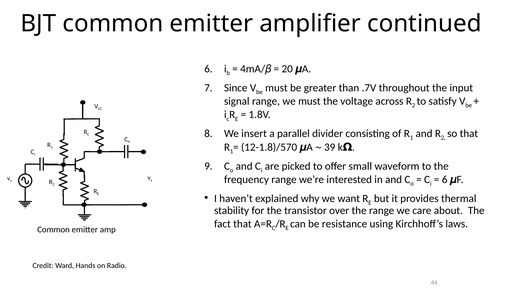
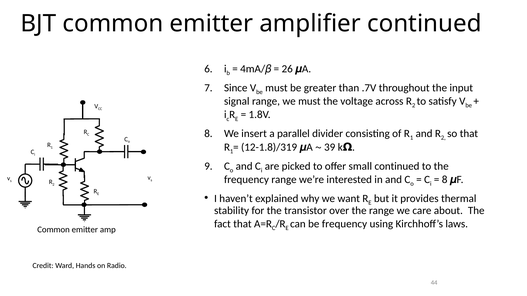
20: 20 -> 26 (287, 69)
12-1.8)/570: 12-1.8)/570 -> 12-1.8)/319 (269, 147)
small waveform: waveform -> continued (397, 166)
6: 6 -> 8 (445, 180)
be resistance: resistance -> frequency (344, 224)
